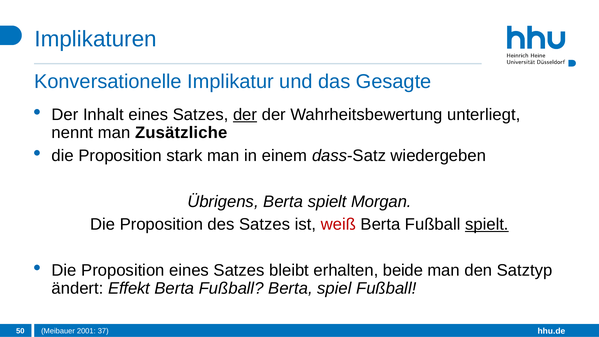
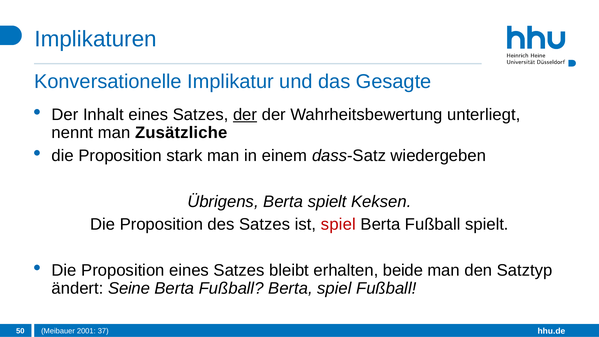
Morgan: Morgan -> Keksen (381, 202)
ist weiß: weiß -> spiel (338, 225)
spielt underline: present -> none (487, 225)
Effekt: Effekt -> Seine (129, 289)
